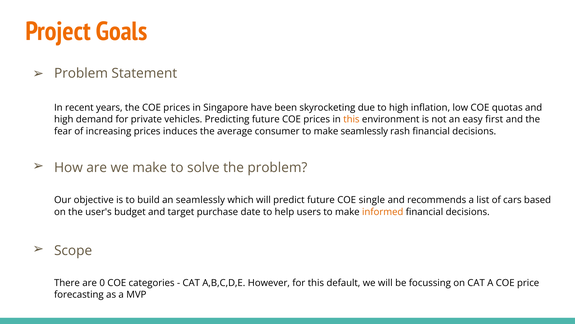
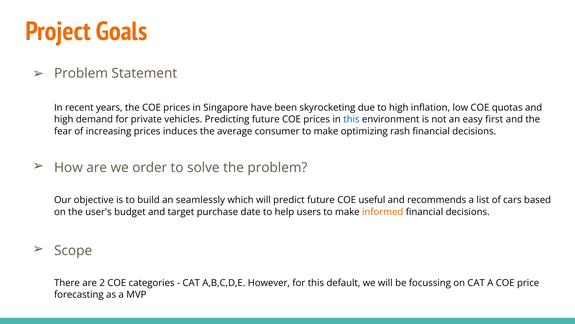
this colour: orange -> blue (351, 119)
make seamlessly: seamlessly -> optimizing (364, 131)
we make: make -> order (150, 167)
single: single -> useful (372, 200)
0: 0 -> 2 (102, 282)
